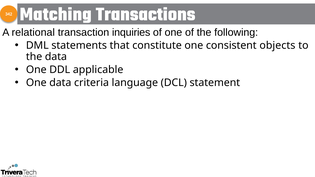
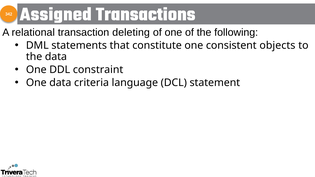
Matching: Matching -> Assigned (56, 14)
inquiries: inquiries -> deleting (131, 32)
applicable: applicable -> constraint (98, 70)
